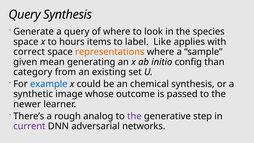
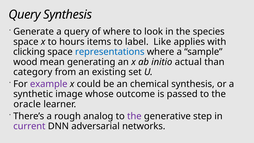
correct: correct -> clicking (29, 52)
representations colour: orange -> blue (110, 52)
given: given -> wood (25, 62)
config: config -> actual (188, 62)
example colour: blue -> purple (49, 84)
newer: newer -> oracle (27, 104)
